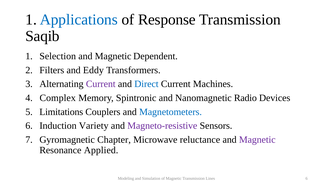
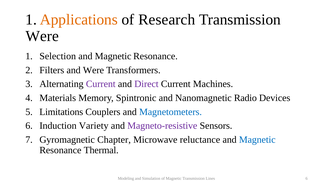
Applications colour: blue -> orange (79, 20)
Response: Response -> Research (167, 20)
Saqib: Saqib -> Were (42, 36)
Dependent: Dependent -> Resonance (155, 56)
and Eddy: Eddy -> Were (93, 70)
Direct colour: blue -> purple (146, 84)
Complex: Complex -> Materials (58, 98)
Magnetic colour: purple -> blue (257, 140)
Applied: Applied -> Thermal (101, 150)
